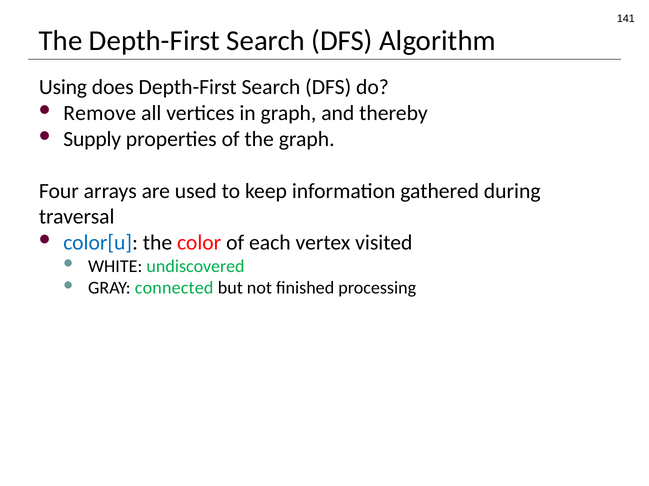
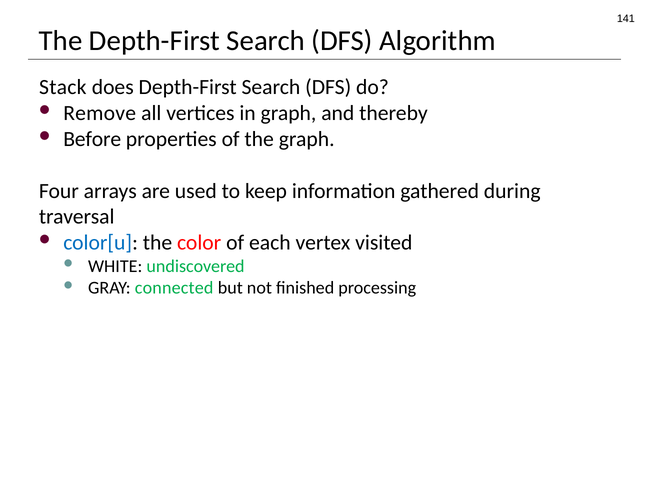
Using: Using -> Stack (63, 87)
Supply: Supply -> Before (92, 139)
